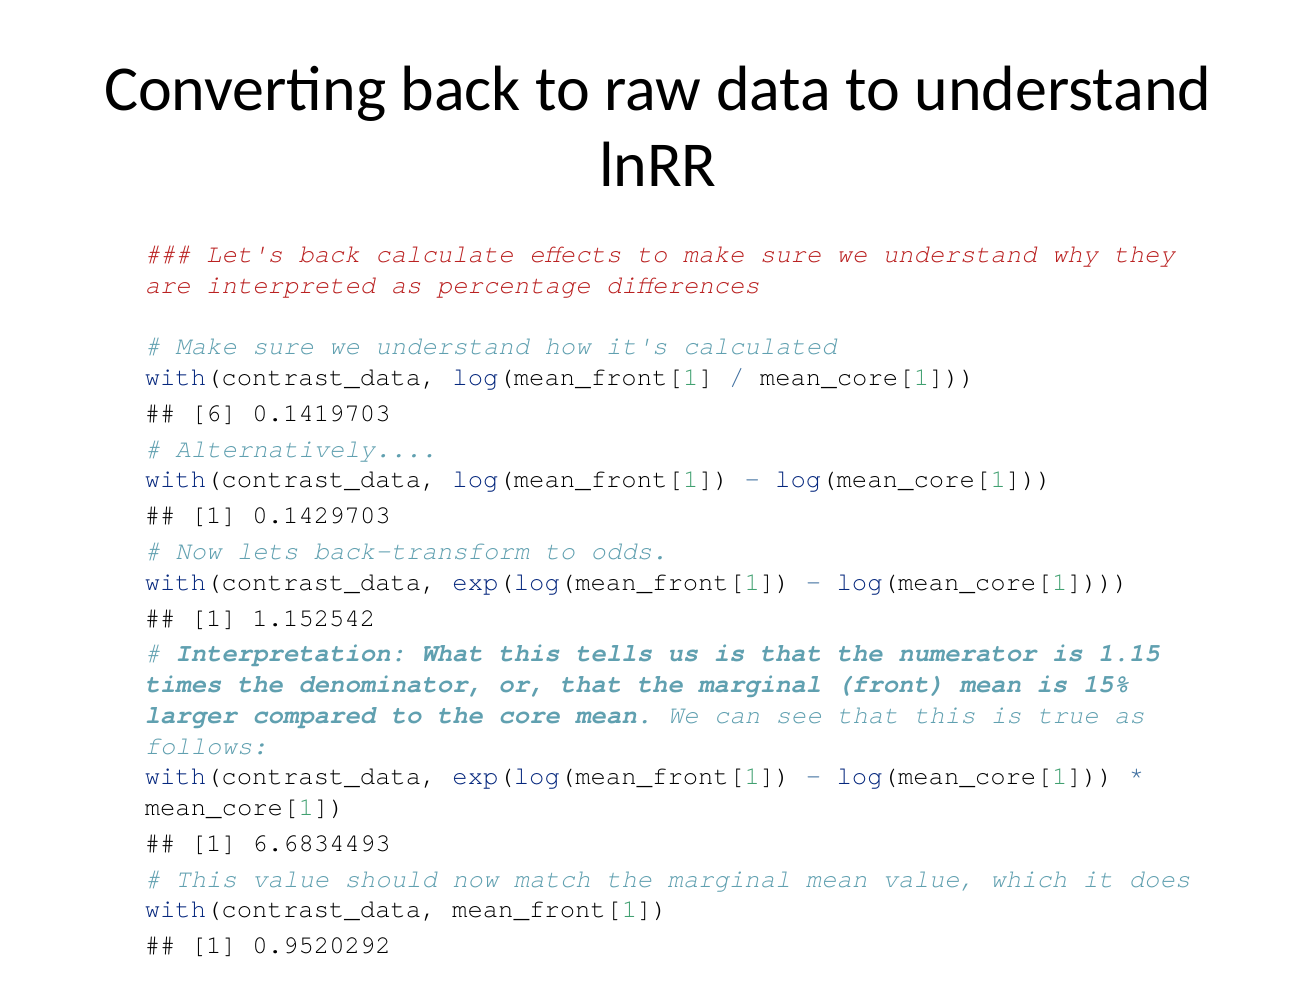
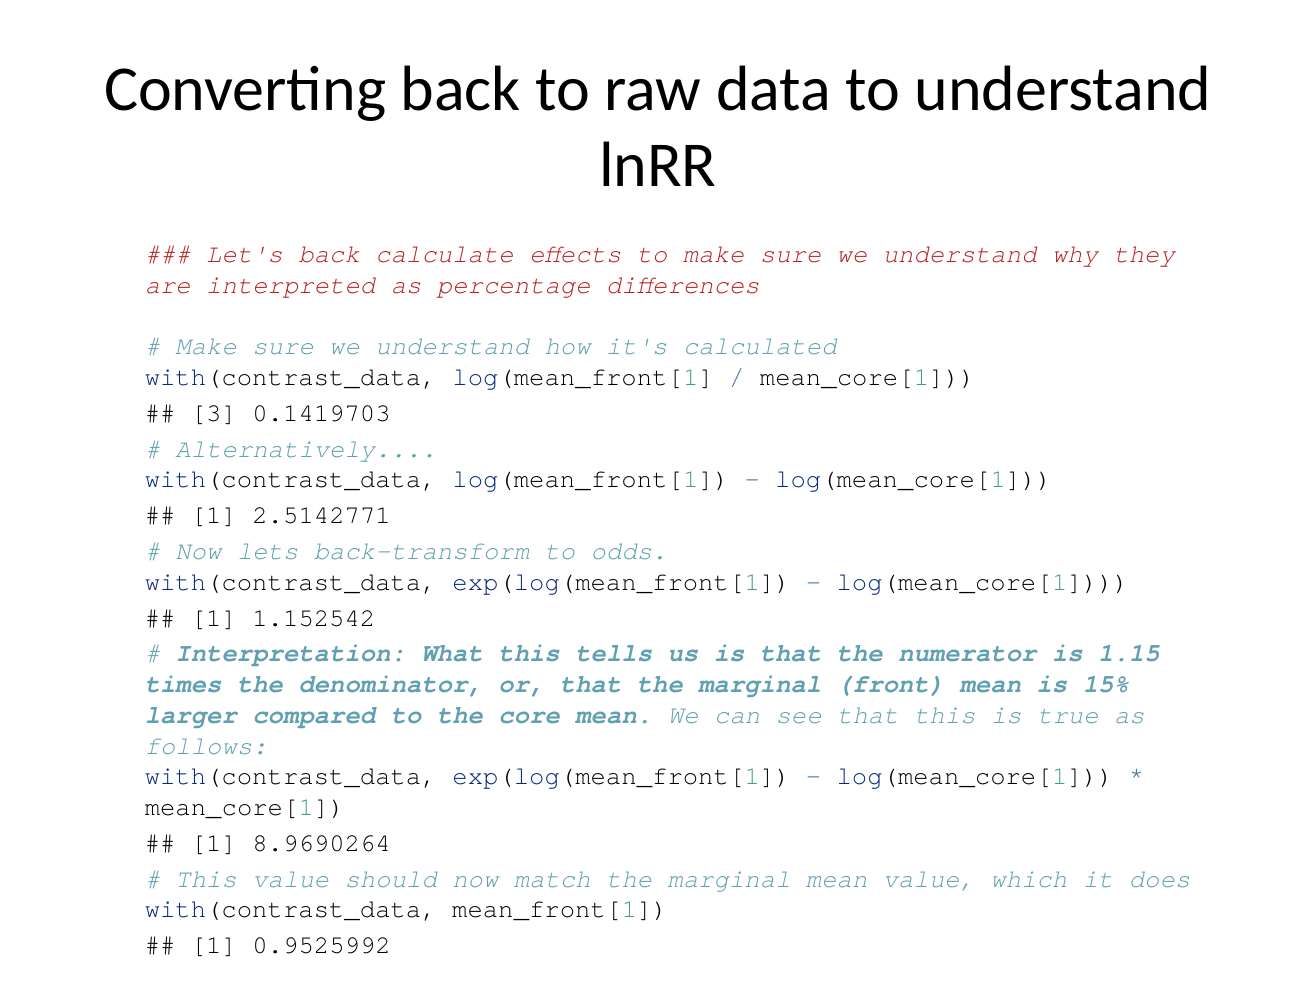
6: 6 -> 3 (214, 413)
0.1429703: 0.1429703 -> 2.5142771 (322, 515)
6.6834493: 6.6834493 -> 8.9690264 (322, 843)
0.9520292: 0.9520292 -> 0.9525992 (322, 945)
